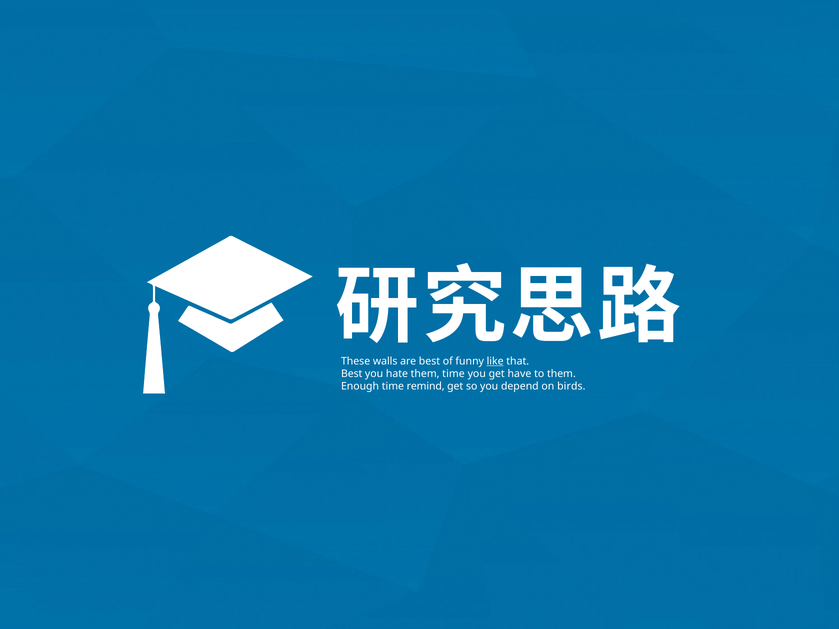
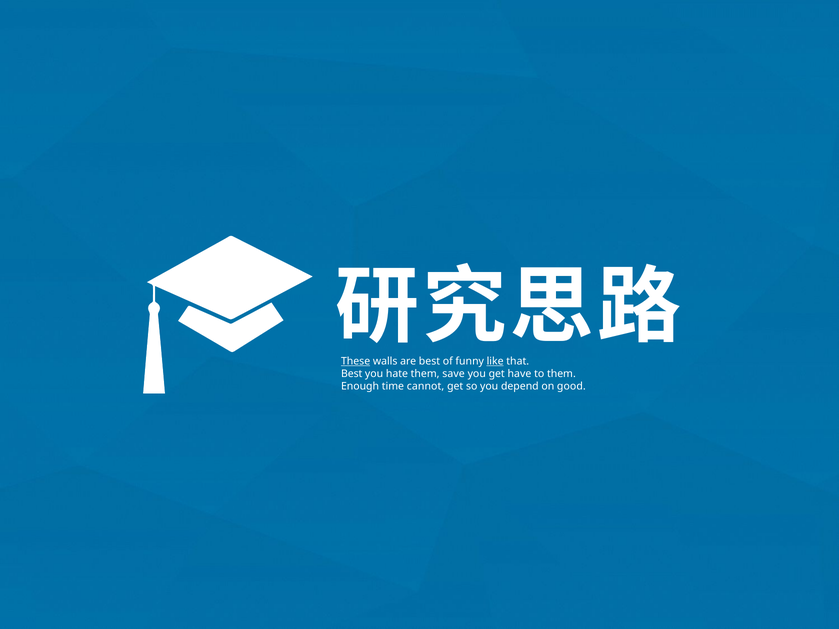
These underline: none -> present (356, 361)
them time: time -> save (454, 374)
remind: remind -> cannot (426, 387)
birds: birds -> good (571, 387)
